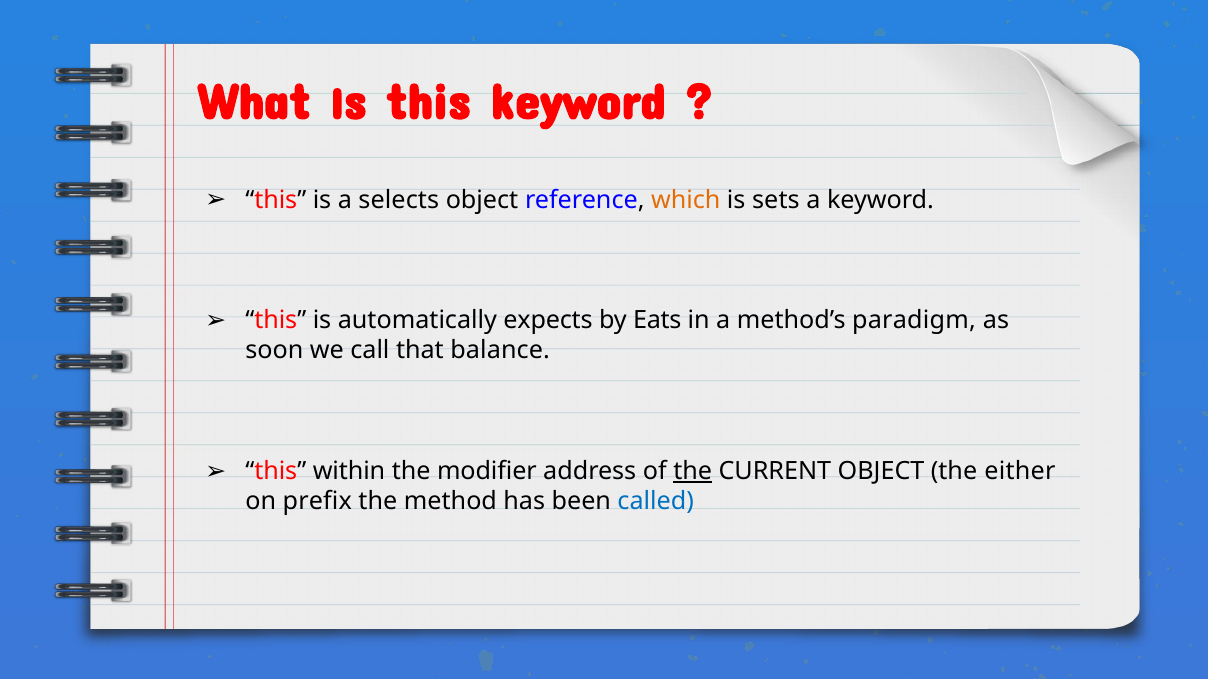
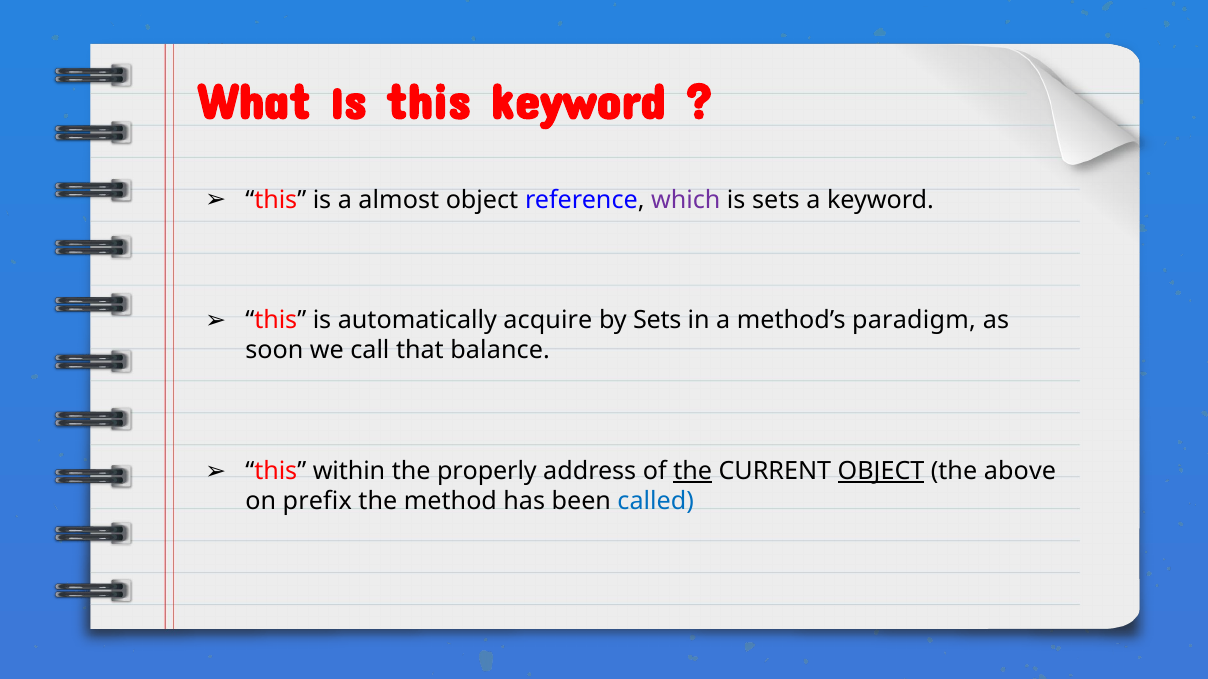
selects: selects -> almost (399, 200)
which colour: orange -> purple (686, 200)
expects: expects -> acquire (548, 321)
by Eats: Eats -> Sets (657, 321)
modifier: modifier -> properly (487, 472)
OBJECT underline: none -> present (881, 472)
either: either -> above (1020, 472)
